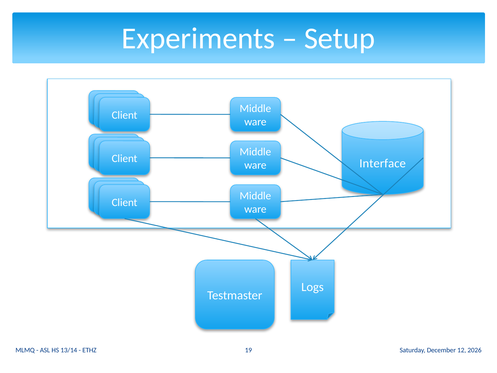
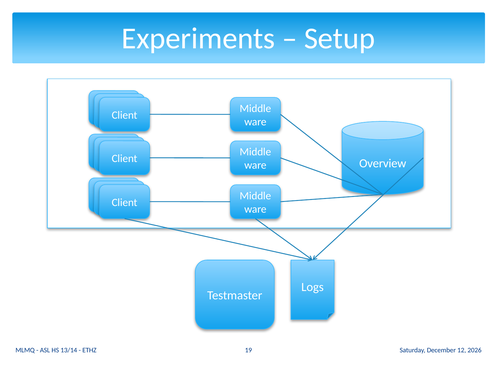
Interface: Interface -> Overview (383, 163)
